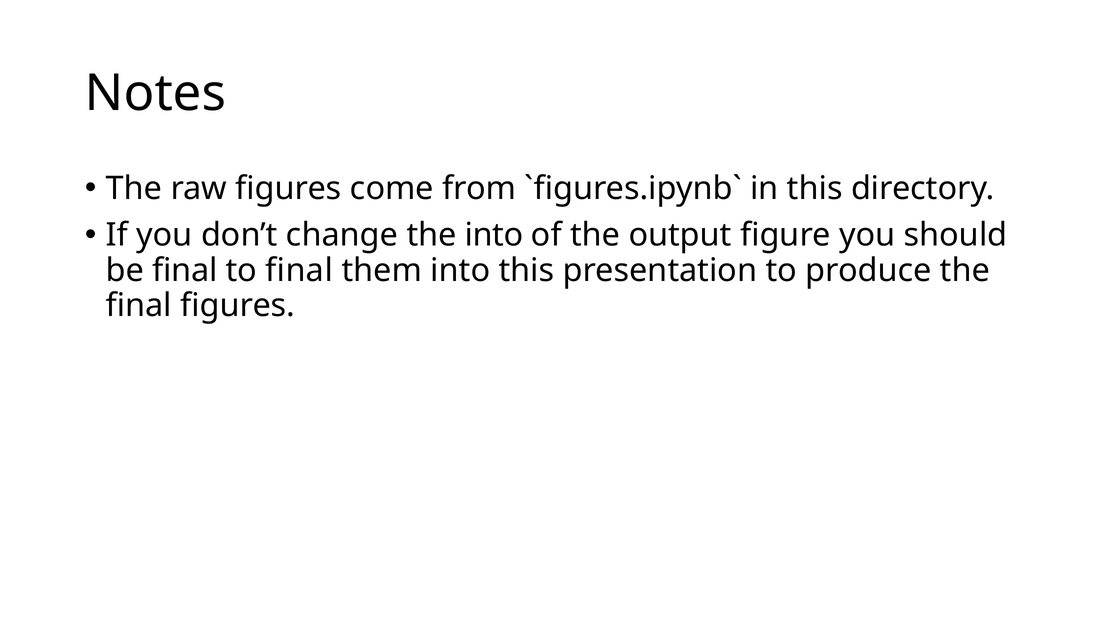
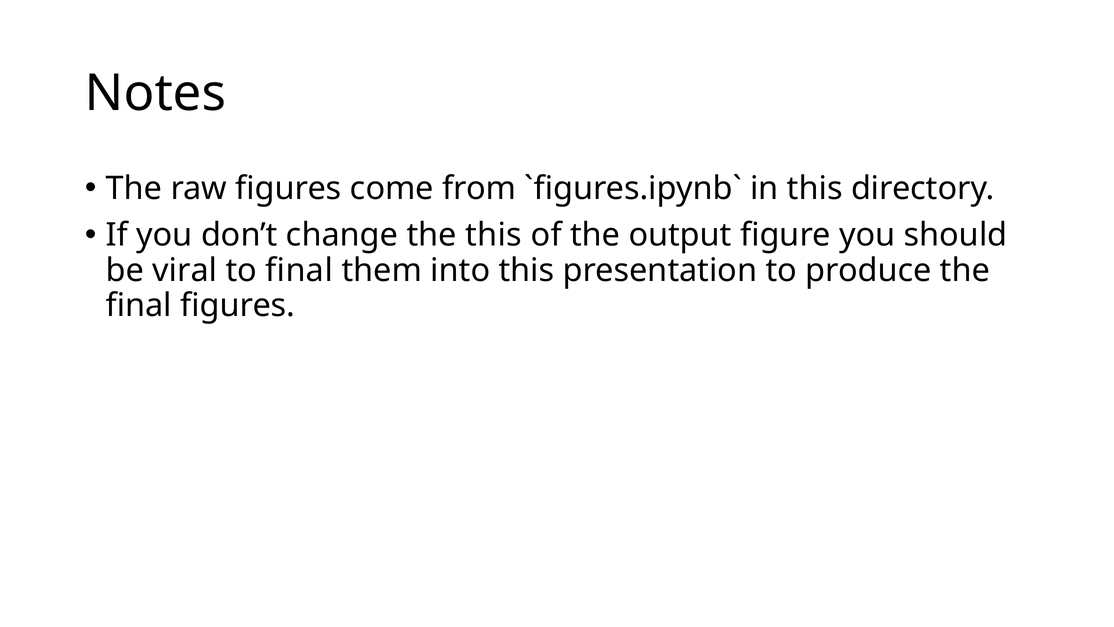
the into: into -> this (494, 235)
be final: final -> viral (185, 270)
